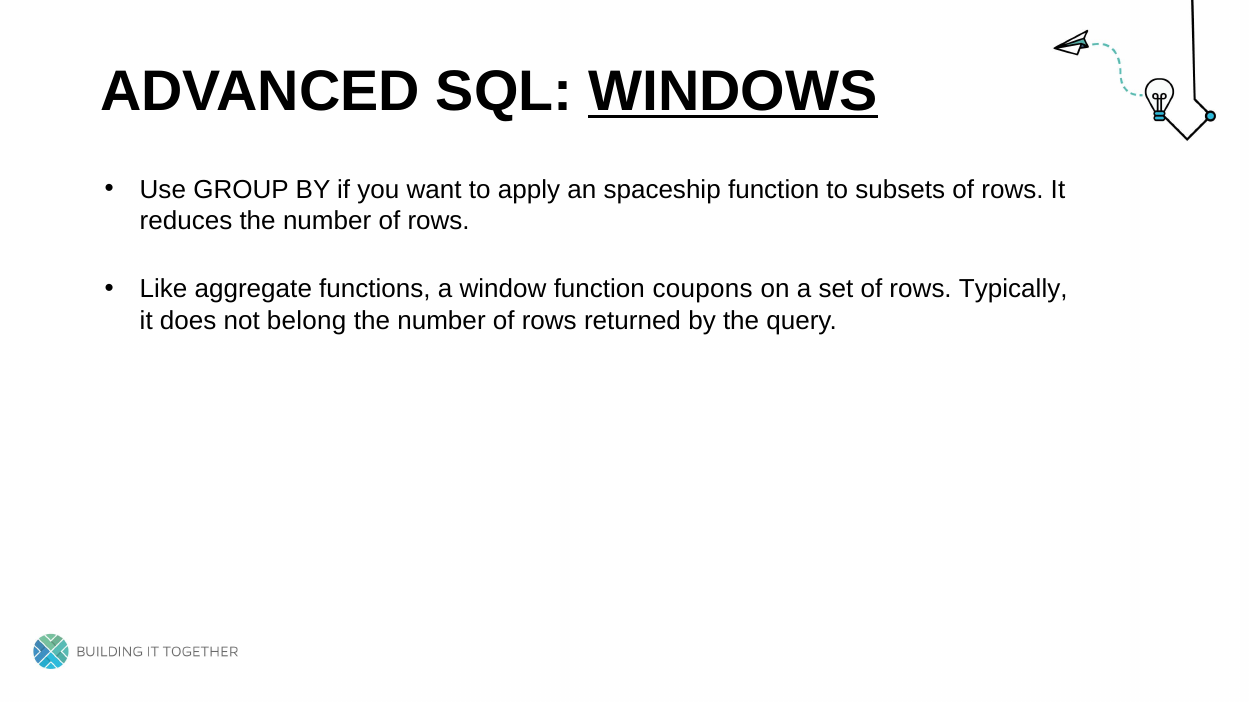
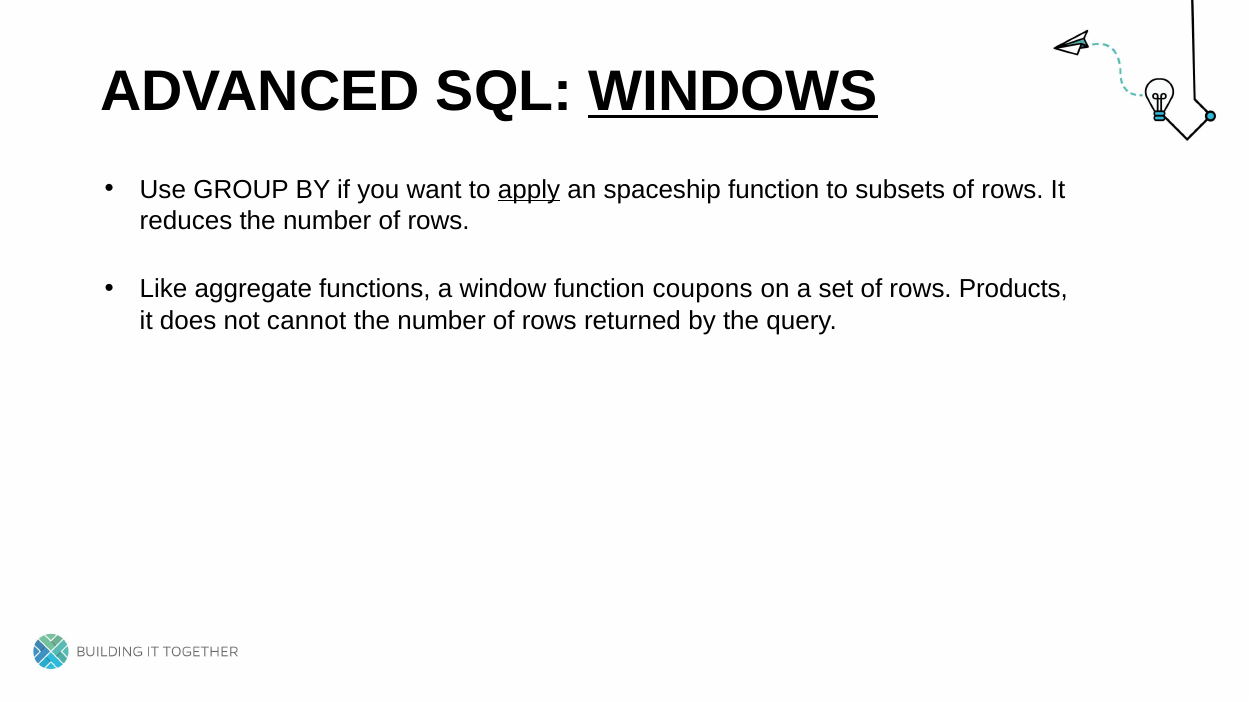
apply underline: none -> present (529, 190)
Typically: Typically -> Products (1013, 290)
belong: belong -> cannot (307, 321)
